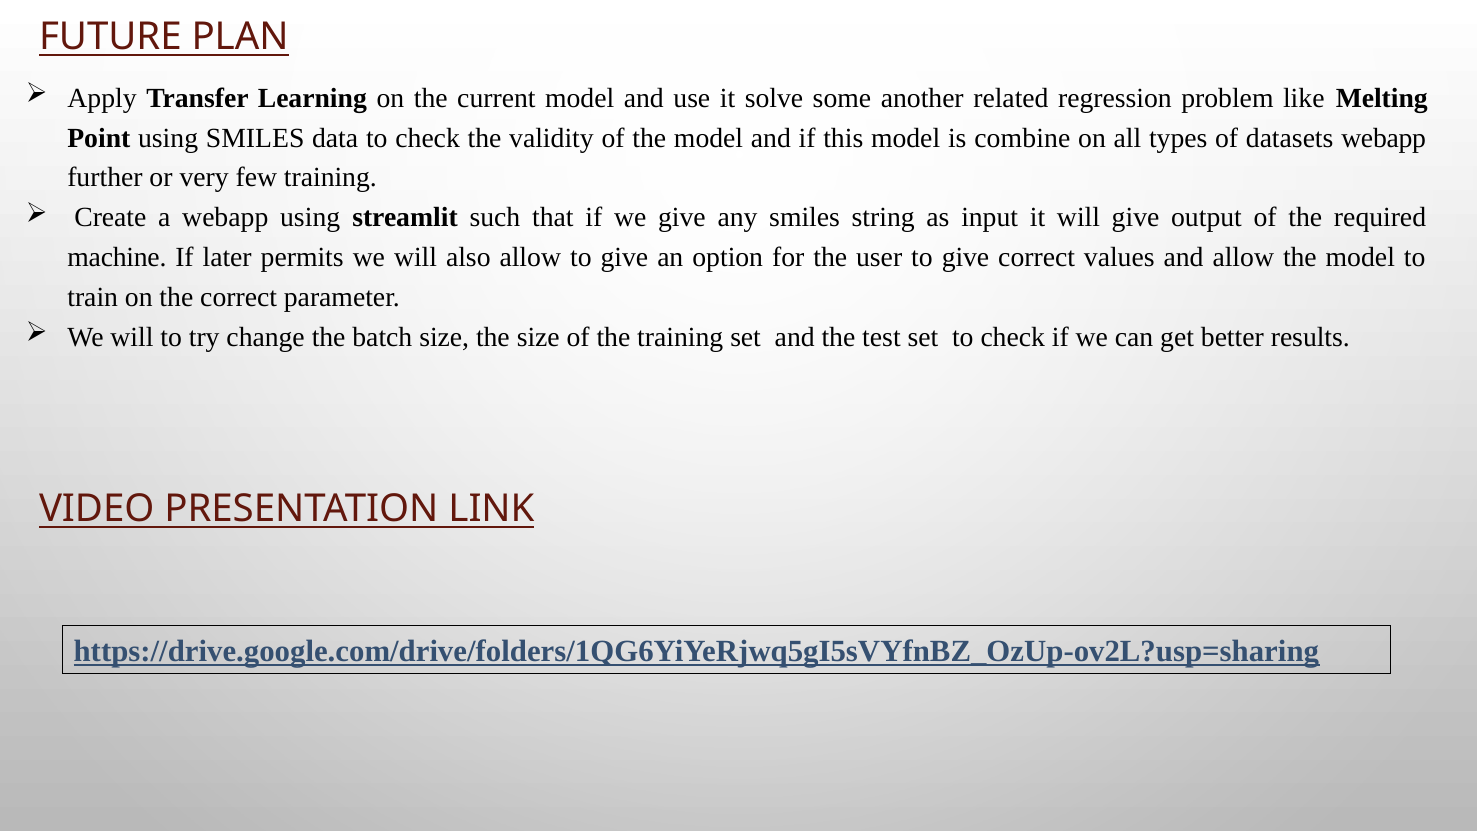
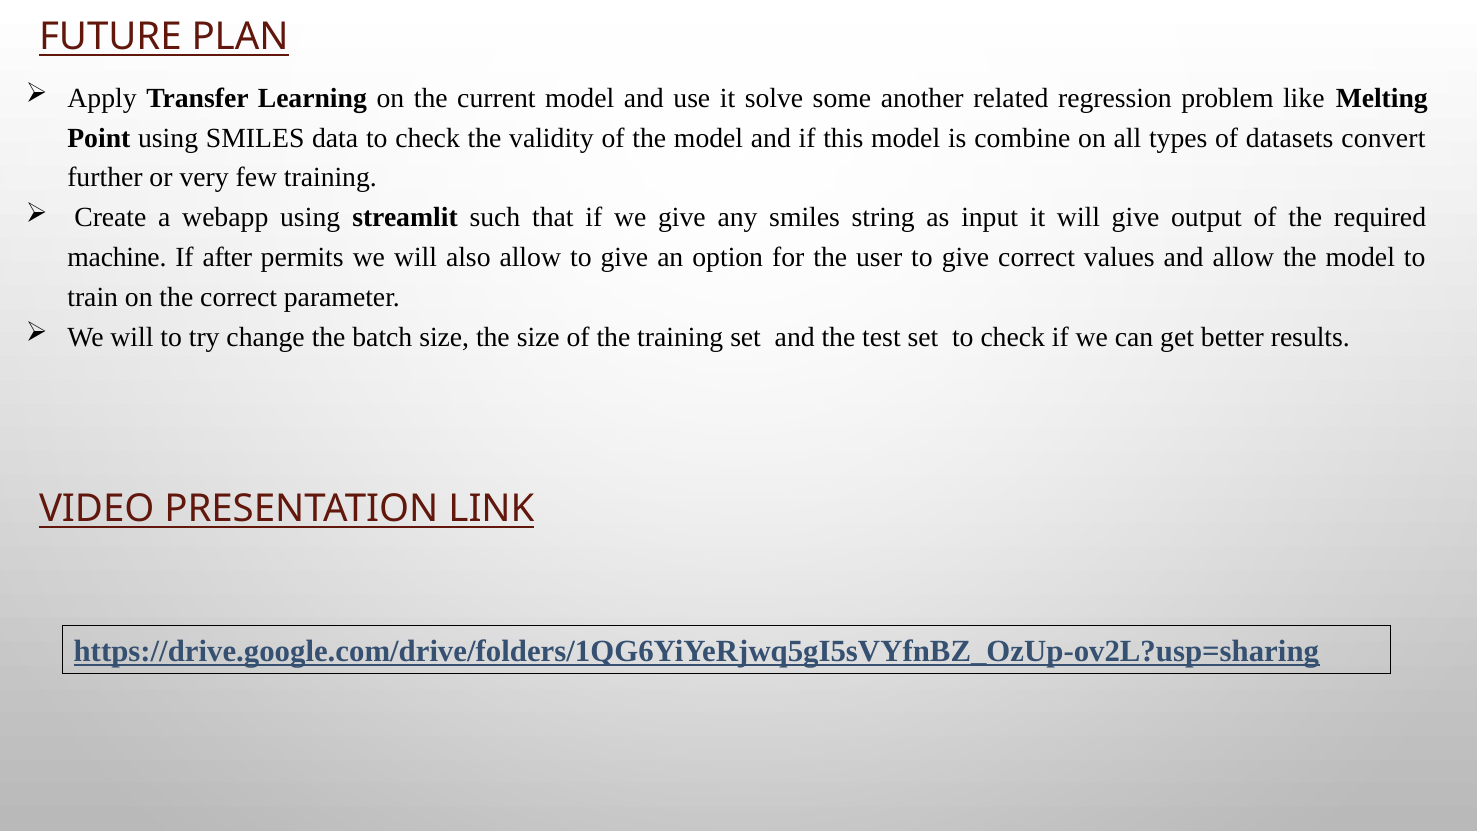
datasets webapp: webapp -> convert (1383, 138)
later: later -> after (227, 257)
